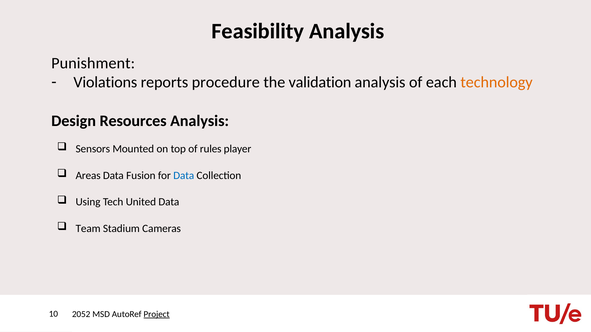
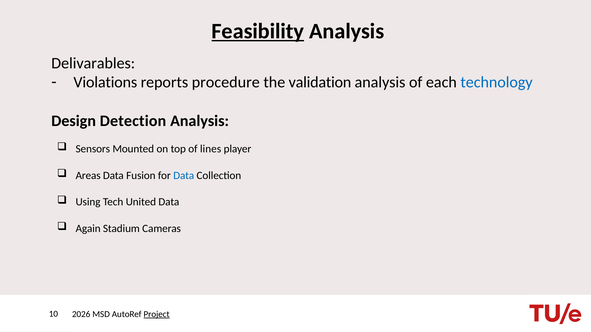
Feasibility underline: none -> present (258, 31)
Punishment: Punishment -> Delivarables (93, 63)
technology colour: orange -> blue (497, 82)
Resources: Resources -> Detection (133, 121)
rules: rules -> lines (211, 149)
Team: Team -> Again (88, 229)
2052: 2052 -> 2026 (81, 314)
